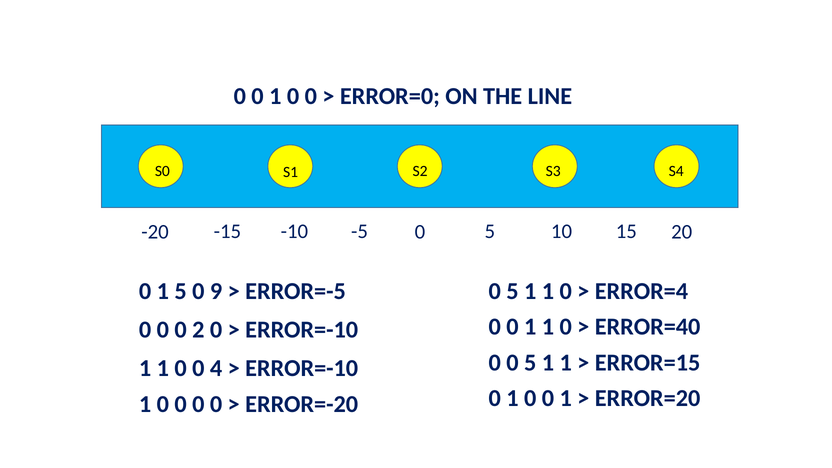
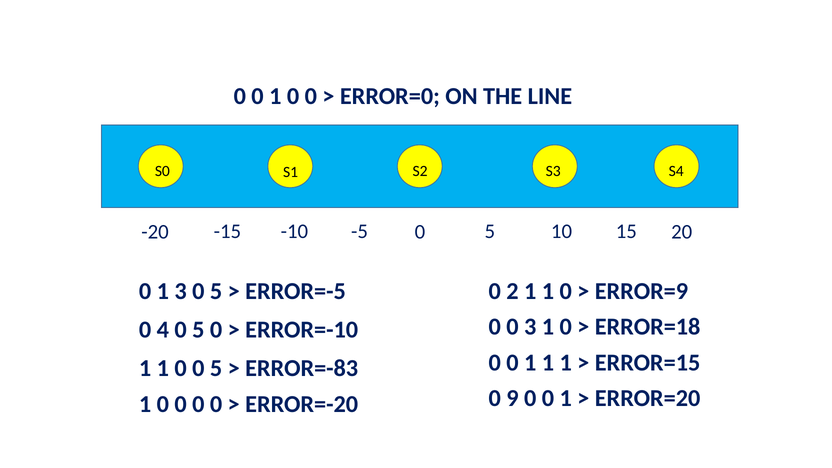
1 5: 5 -> 3 (181, 291)
9: 9 -> 5 (216, 291)
5: 5 -> 2 (512, 291)
ERROR=4: ERROR=4 -> ERROR=9 (641, 291)
1: 1 -> 3 (530, 327)
ERROR=40: ERROR=40 -> ERROR=18 (648, 327)
0: 0 -> 4 (163, 330)
2: 2 -> 5 (198, 330)
5: 5 -> 1 (530, 363)
0 0 4: 4 -> 5 (216, 368)
ERROR=-10: ERROR=-10 -> ERROR=-83 (302, 368)
1: 1 -> 9 (512, 398)
